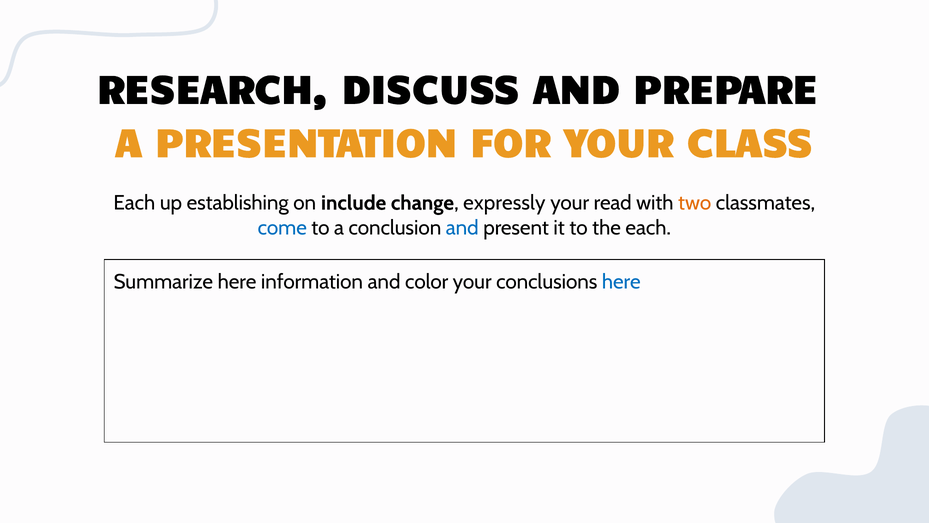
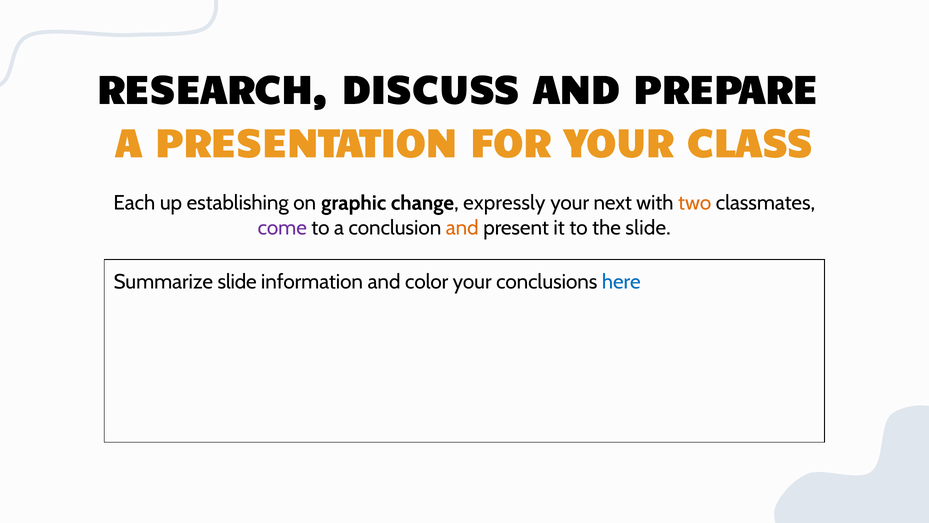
include: include -> graphic (354, 203)
read: read -> next (613, 203)
come colour: blue -> purple (282, 228)
and colour: blue -> orange (462, 228)
the each: each -> slide (648, 228)
Summarize here: here -> slide (237, 282)
